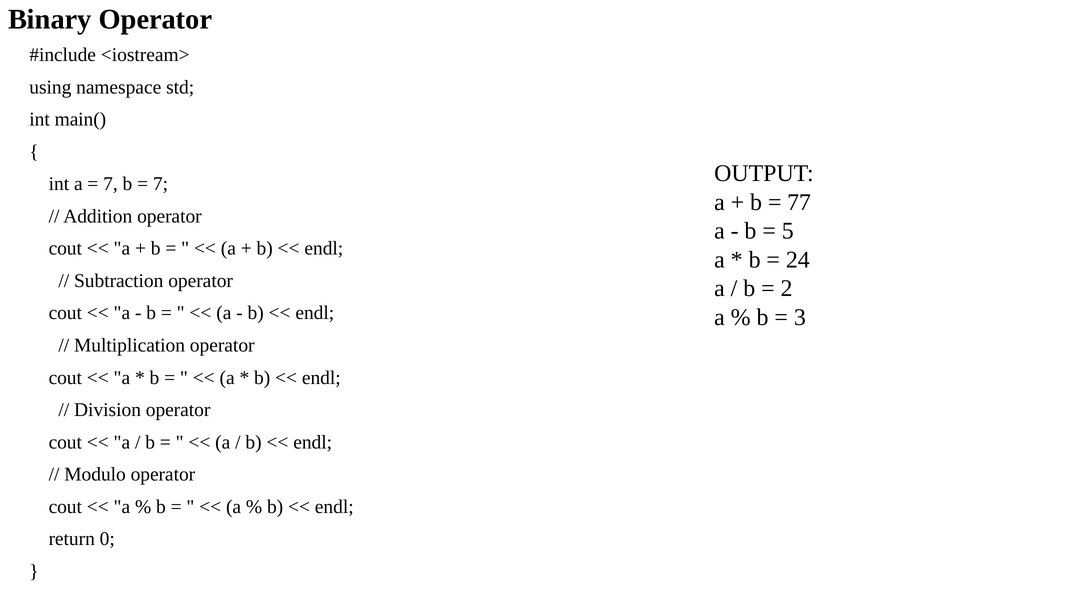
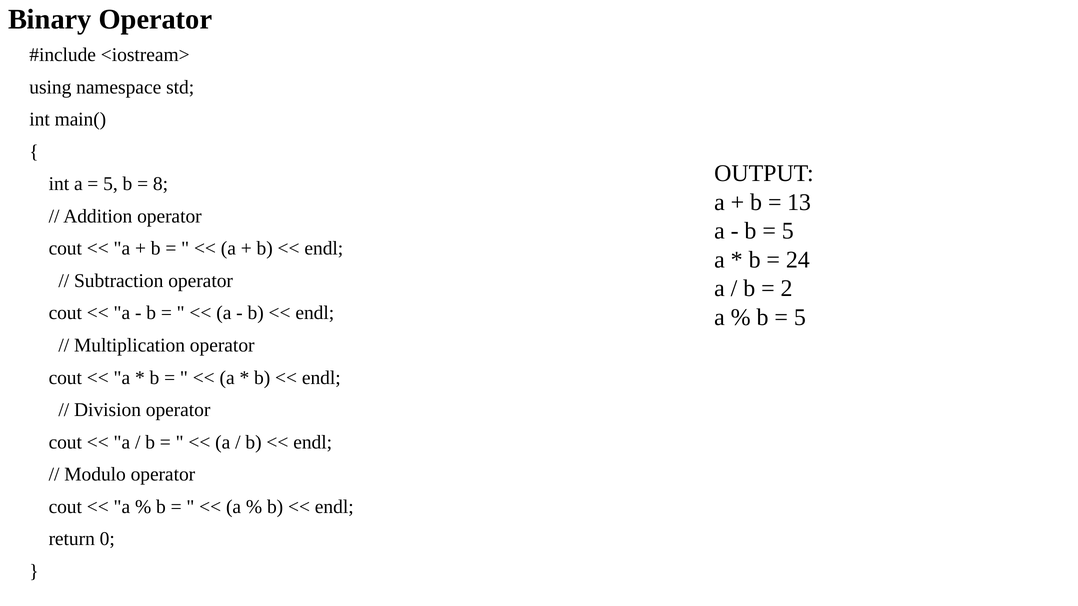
7: 7 -> 5 (110, 184)
7: 7 -> 8 (161, 184)
77: 77 -> 13 (799, 202)
3: 3 -> 5 (800, 317)
